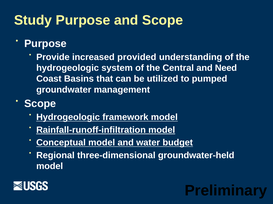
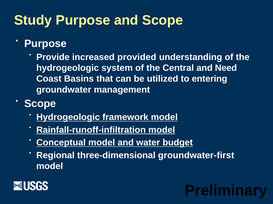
pumped: pumped -> entering (210, 79)
groundwater-held: groundwater-held -> groundwater-first (196, 156)
